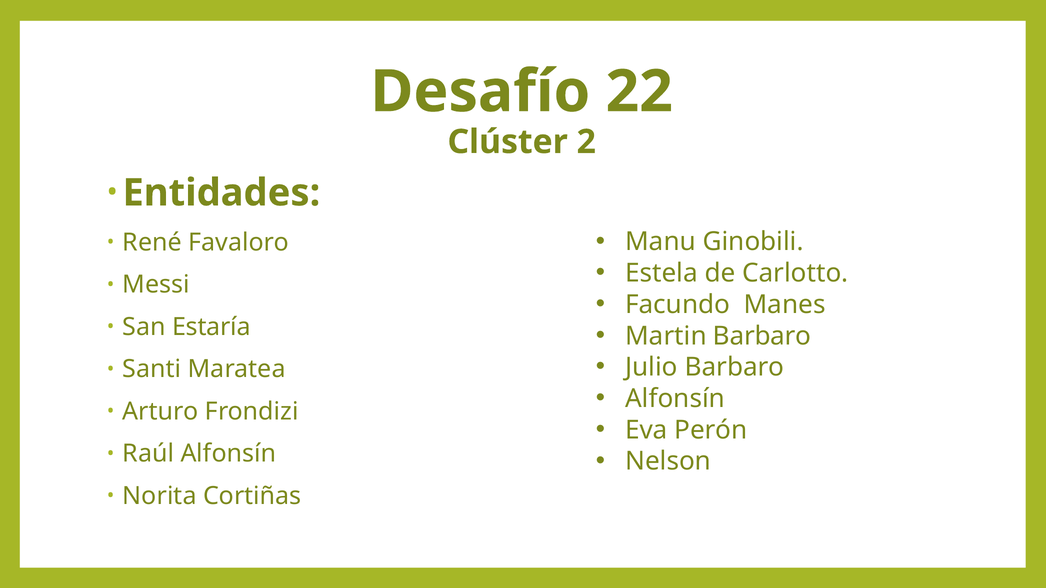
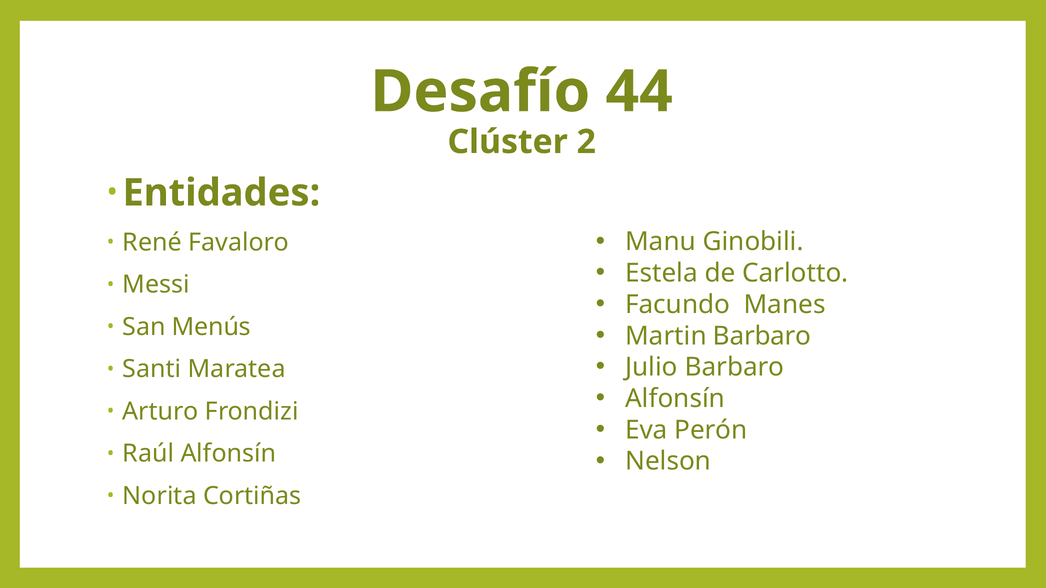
22: 22 -> 44 (639, 92)
Estaría: Estaría -> Menús (211, 327)
